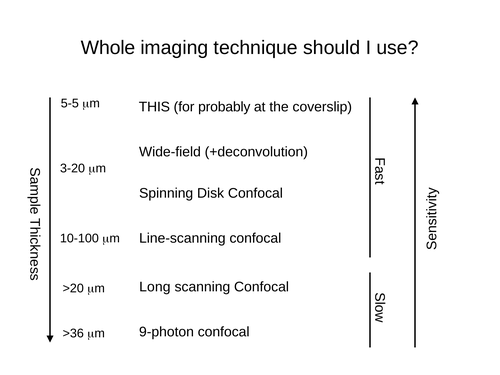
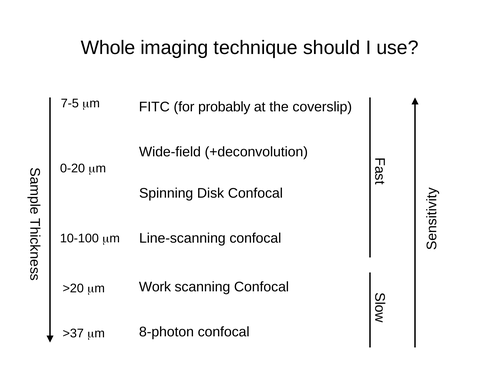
5-5: 5-5 -> 7-5 (70, 103)
THIS: THIS -> FITC (154, 107)
3-20: 3-20 -> 0-20 (72, 168)
Long: Long -> Work (155, 287)
9-photon: 9-photon -> 8-photon (166, 332)
>36: >36 -> >37 (73, 333)
